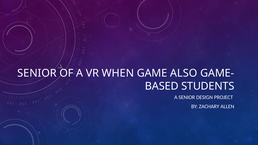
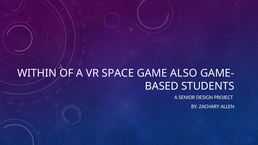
SENIOR: SENIOR -> WITHIN (37, 73)
WHEN: WHEN -> SPACE (118, 73)
